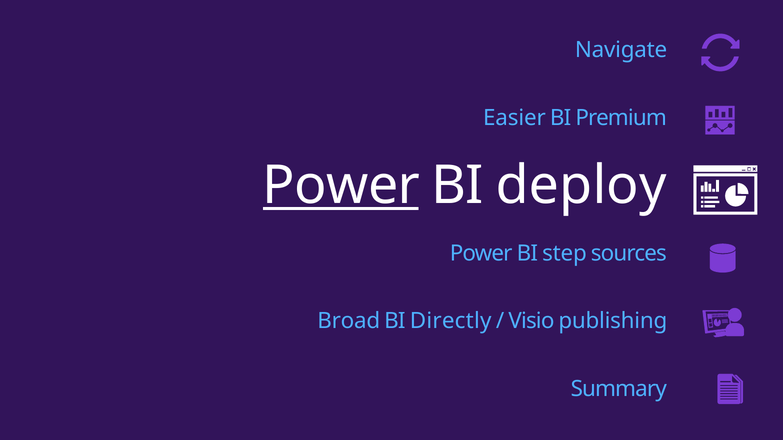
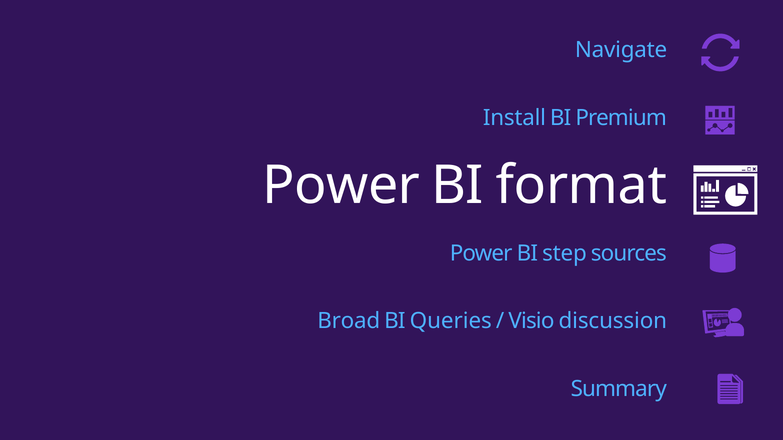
Easier: Easier -> Install (514, 118)
Power underline: present -> none (341, 185)
deploy: deploy -> format (581, 185)
Directly: Directly -> Queries (451, 321)
publishing: publishing -> discussion (613, 321)
